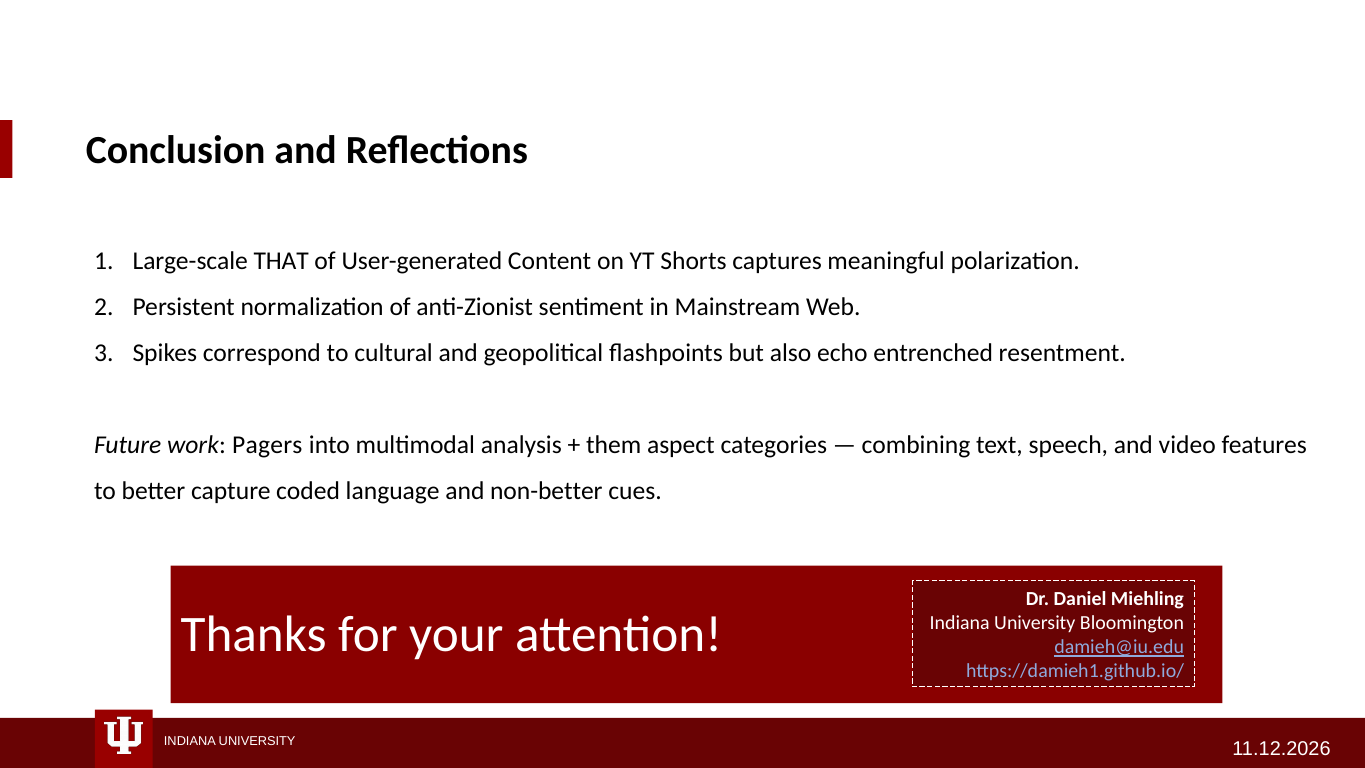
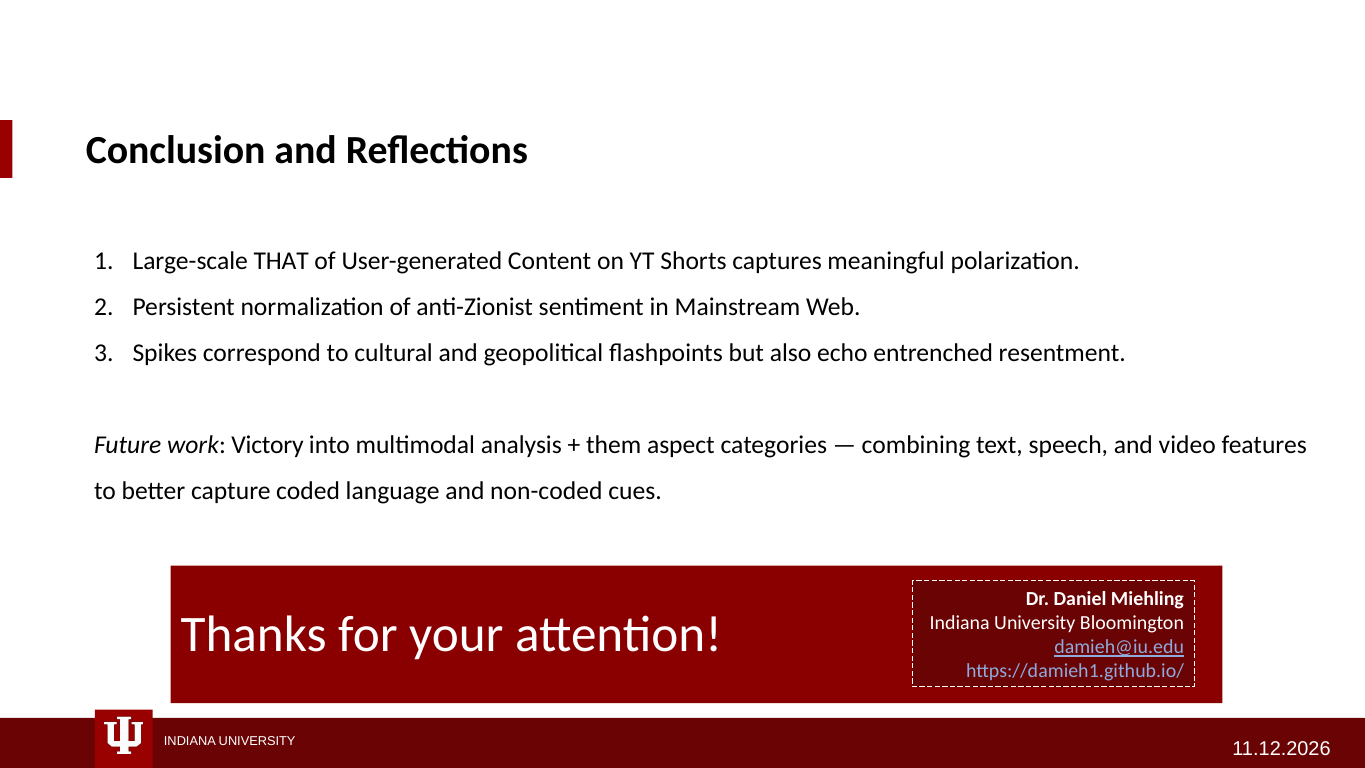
Pagers: Pagers -> Victory (268, 445)
non-better: non-better -> non-coded (546, 491)
